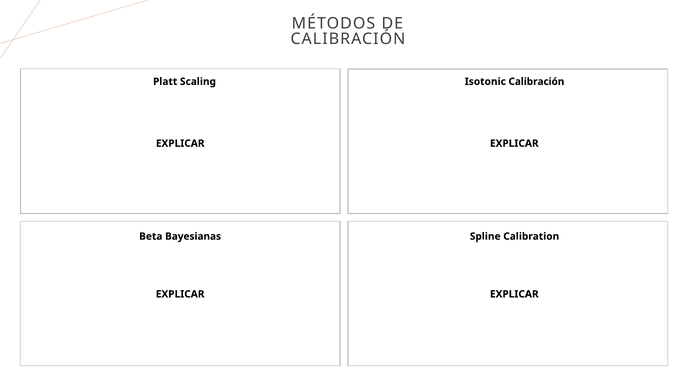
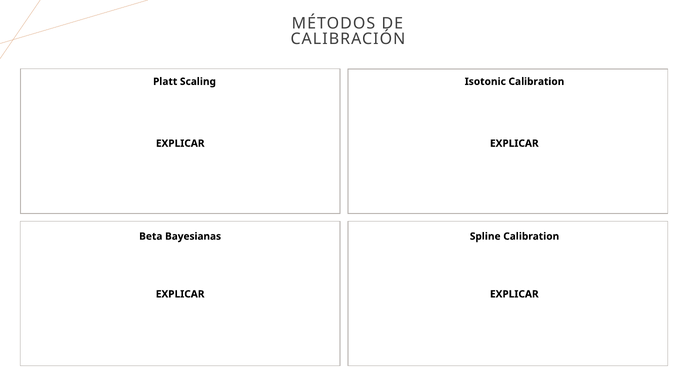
Isotonic Calibración: Calibración -> Calibration (536, 81)
